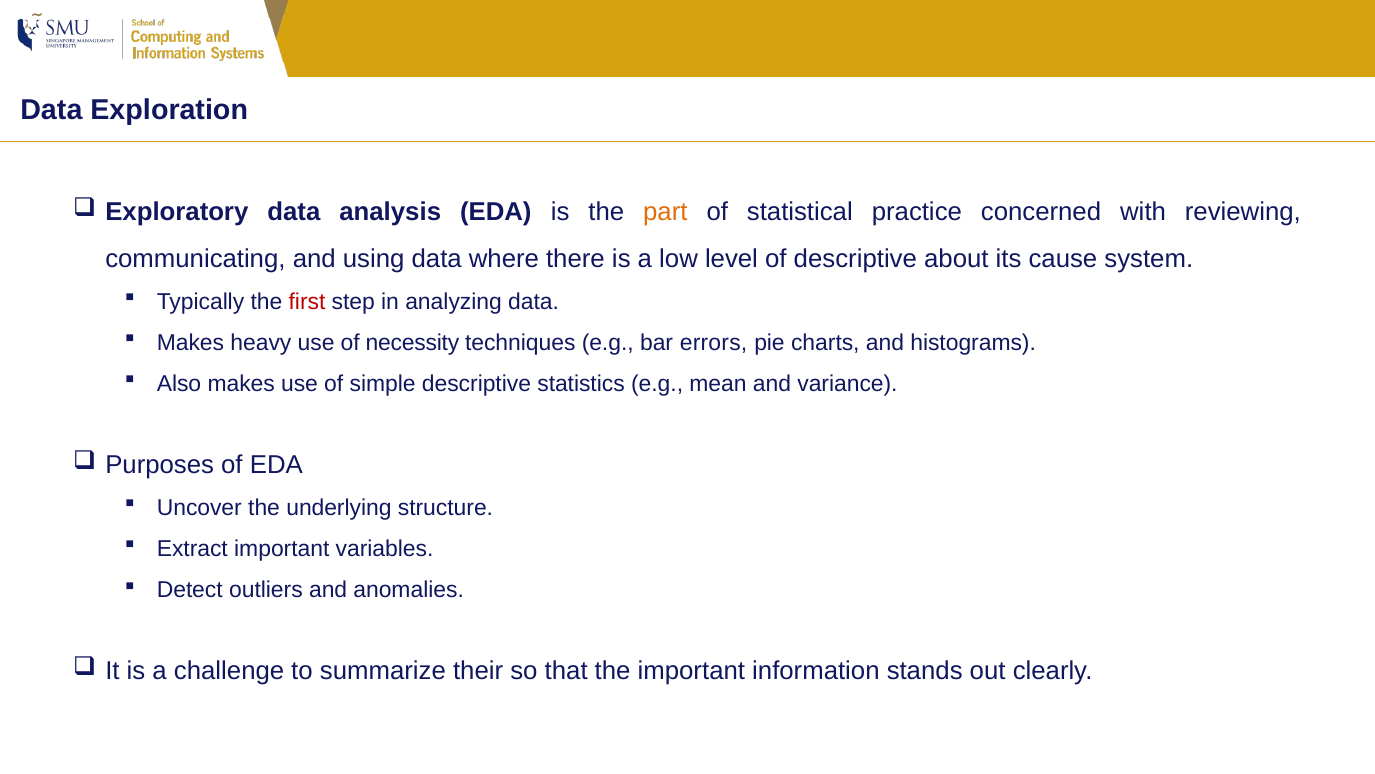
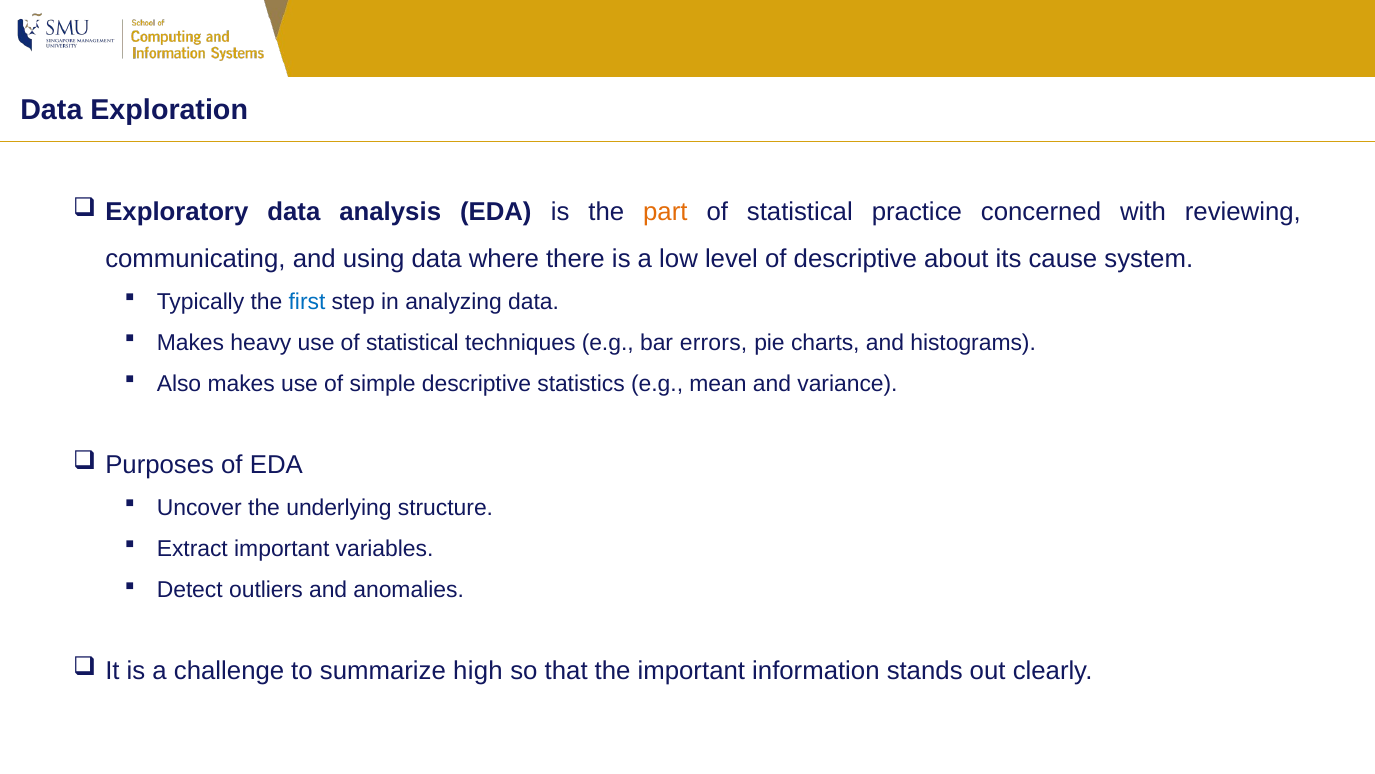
first colour: red -> blue (307, 301)
use of necessity: necessity -> statistical (412, 343)
their: their -> high (478, 671)
